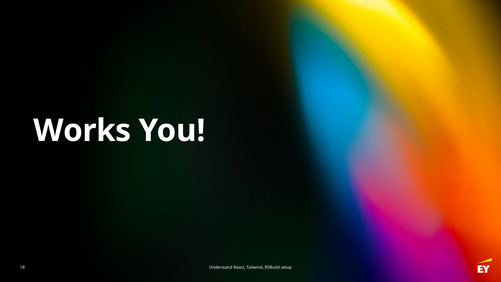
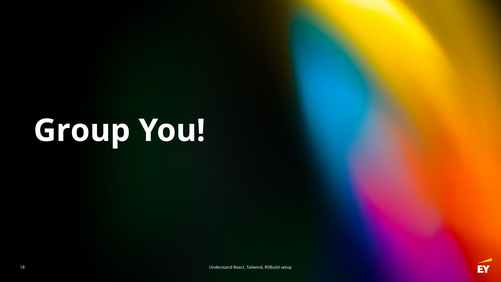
Works: Works -> Group (82, 131)
